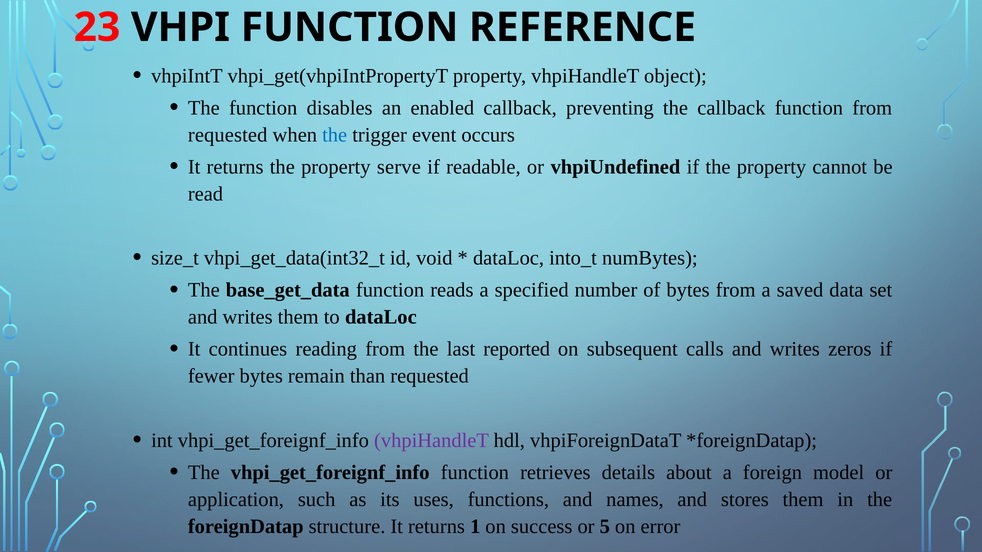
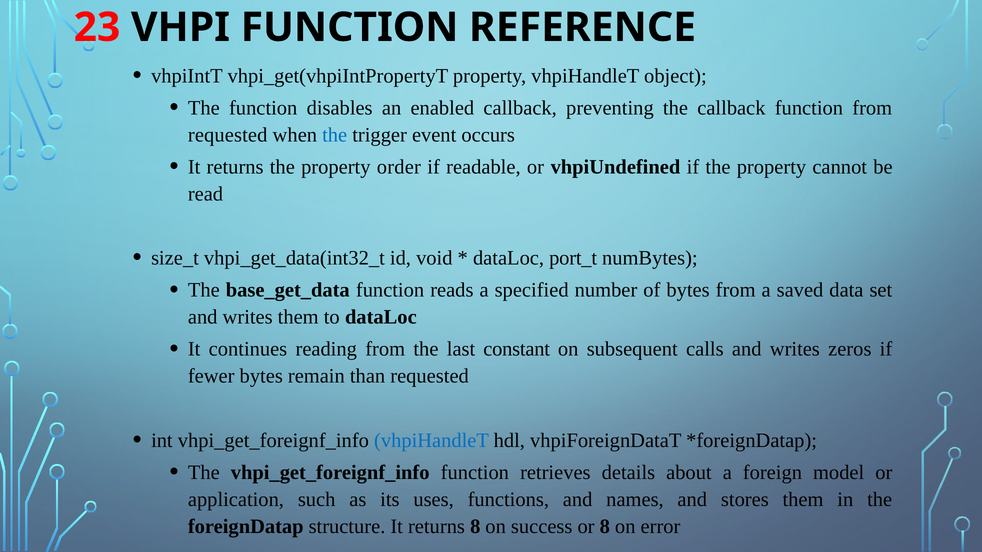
serve: serve -> order (399, 167)
into_t: into_t -> port_t (573, 258)
reported: reported -> constant (517, 349)
vhpiHandleT colour: purple -> blue (431, 441)
returns 1: 1 -> 8 (475, 527)
or 5: 5 -> 8 (605, 527)
